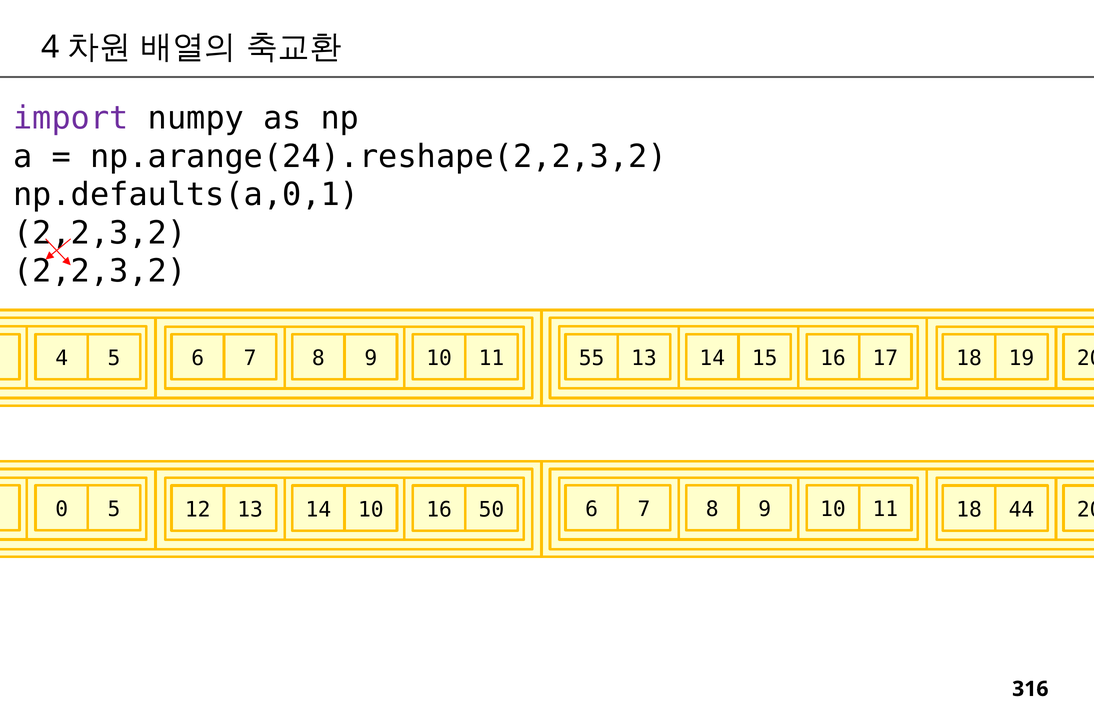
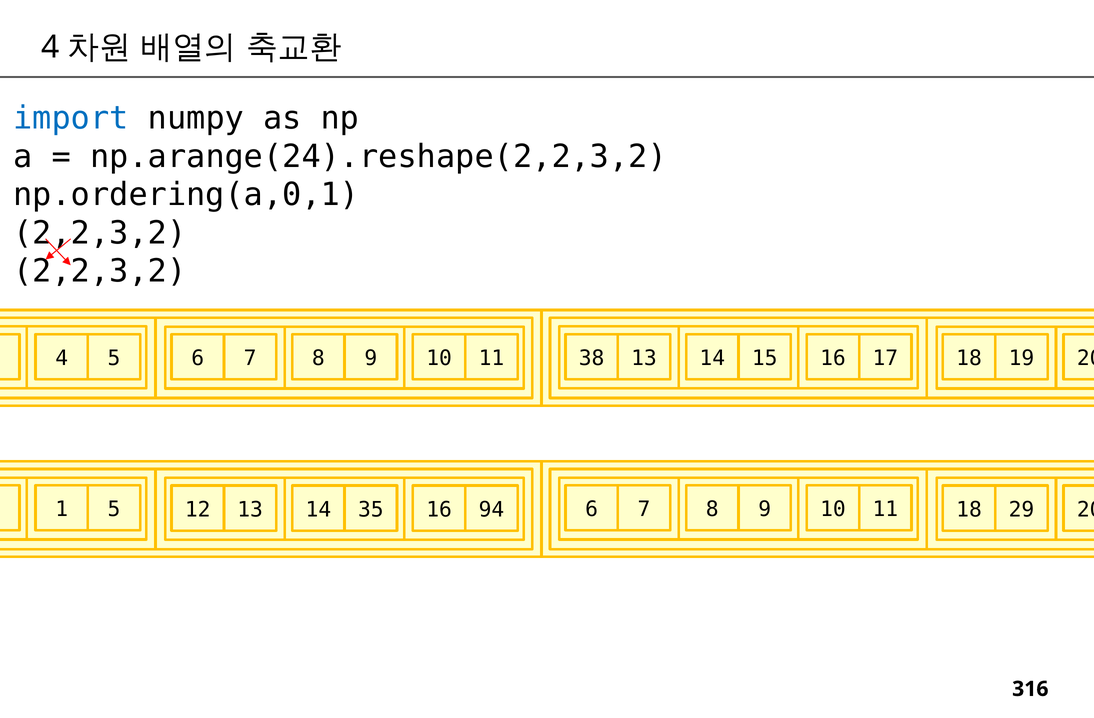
import colour: purple -> blue (71, 118)
np.defaults(a,0,1: np.defaults(a,0,1 -> np.ordering(a,0,1 (186, 195)
55: 55 -> 38 (592, 358)
0: 0 -> 1 (62, 510)
14 10: 10 -> 35 (371, 510)
50: 50 -> 94 (491, 510)
44: 44 -> 29 (1021, 510)
